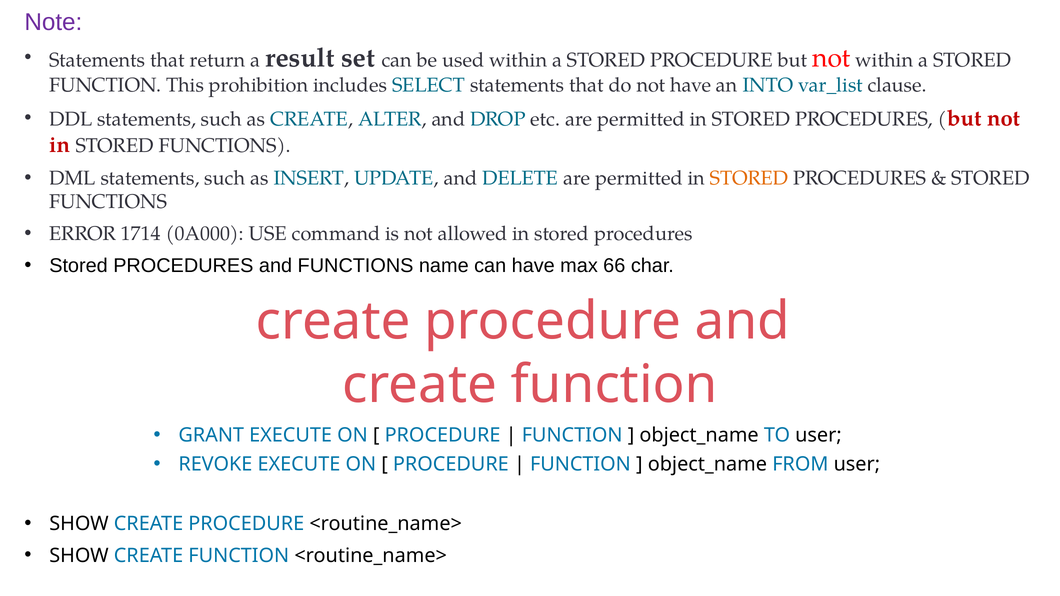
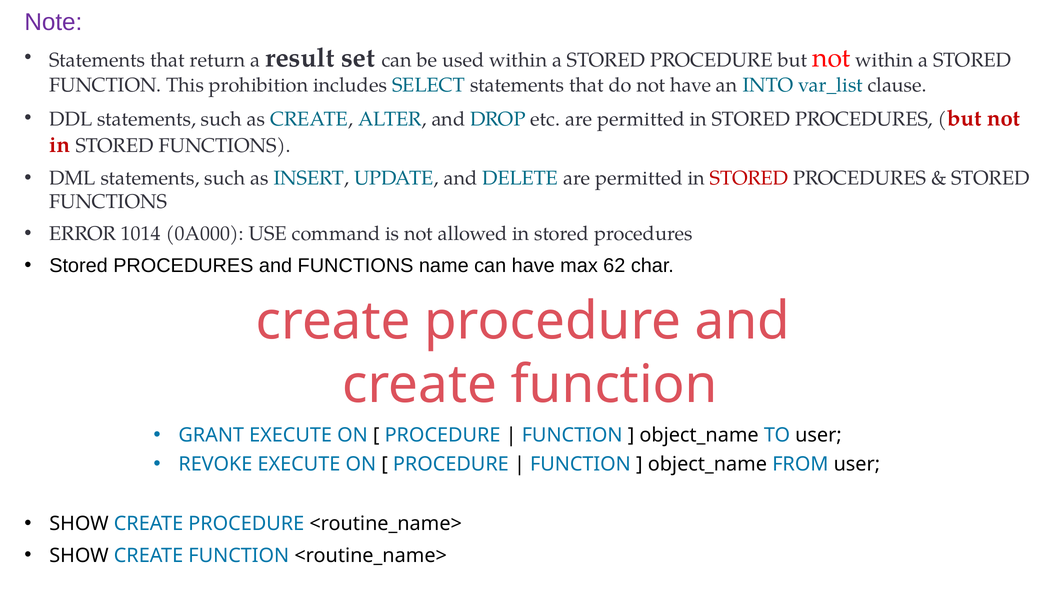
STORED colour: orange -> red (749, 178)
1714: 1714 -> 1014 (141, 234)
66: 66 -> 62 (614, 266)
